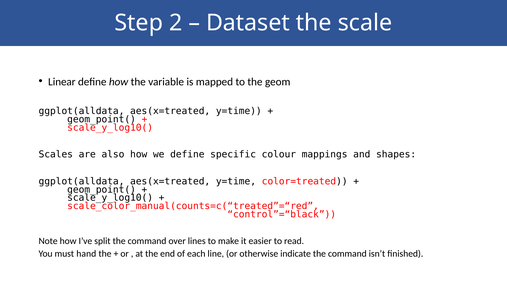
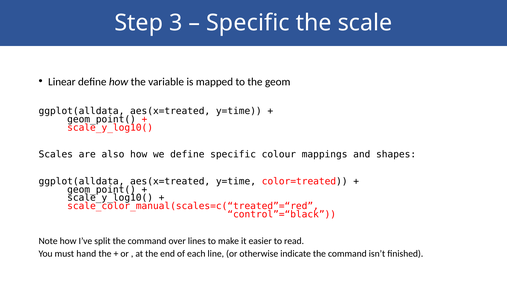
2: 2 -> 3 (176, 23)
Dataset: Dataset -> Specific (248, 23)
scale_color_manual(counts=c(“treated”=“red: scale_color_manual(counts=c(“treated”=“red -> scale_color_manual(scales=c(“treated”=“red (193, 206)
